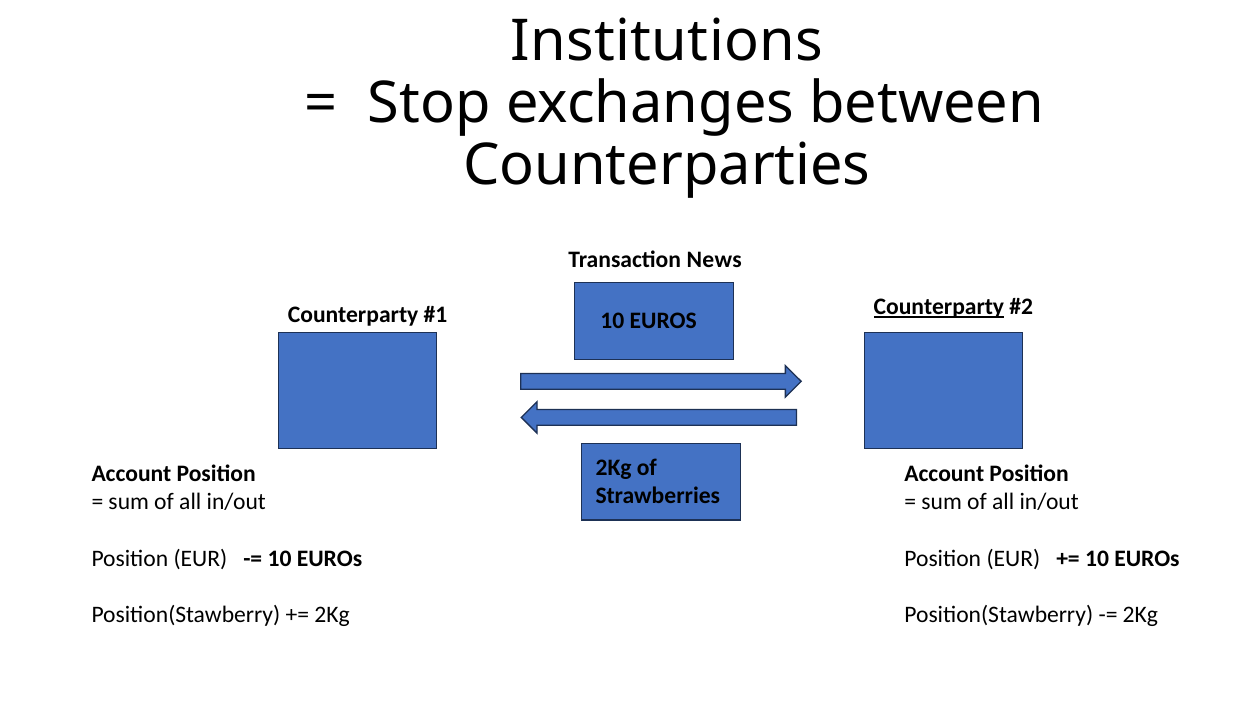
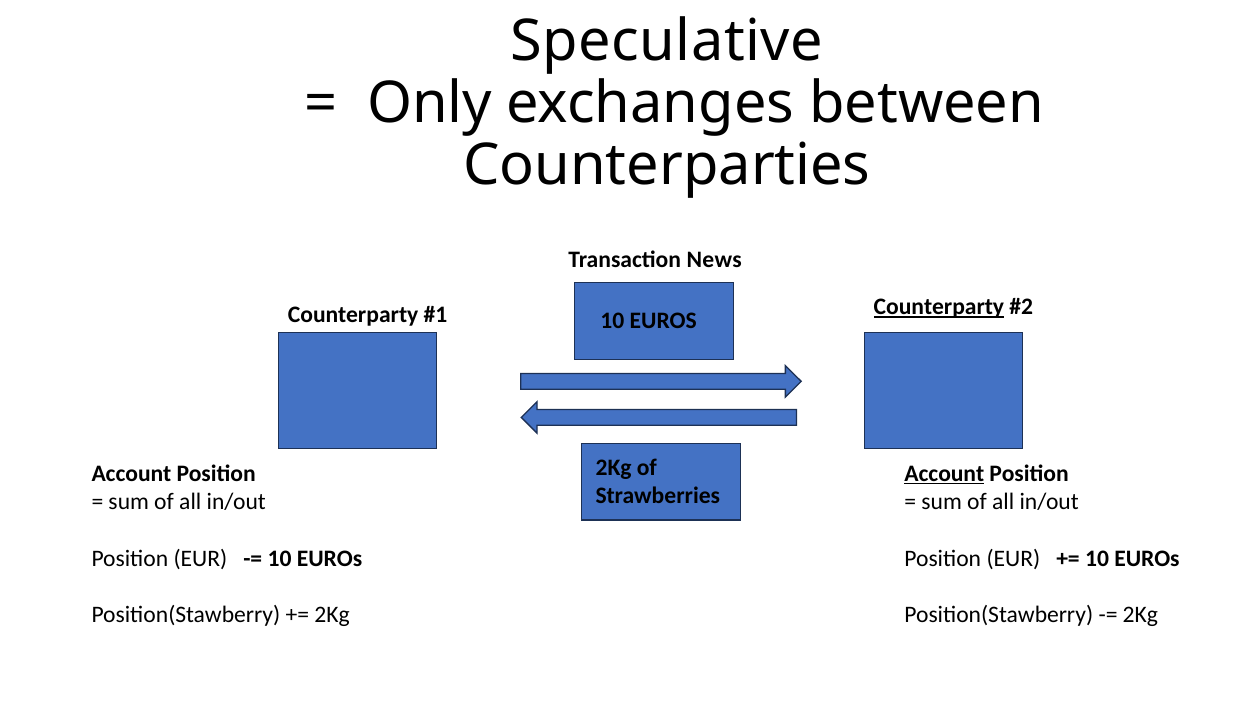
Institutions: Institutions -> Speculative (667, 41)
Stop: Stop -> Only (430, 103)
Account underline: none -> present (944, 474)
